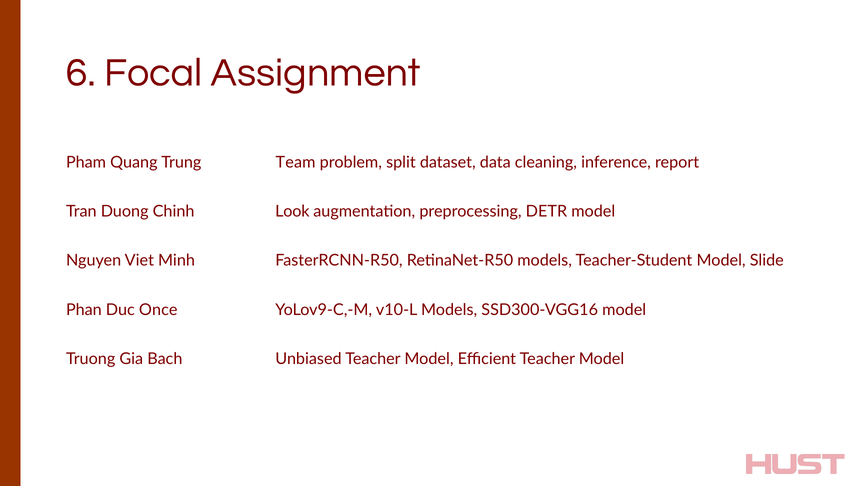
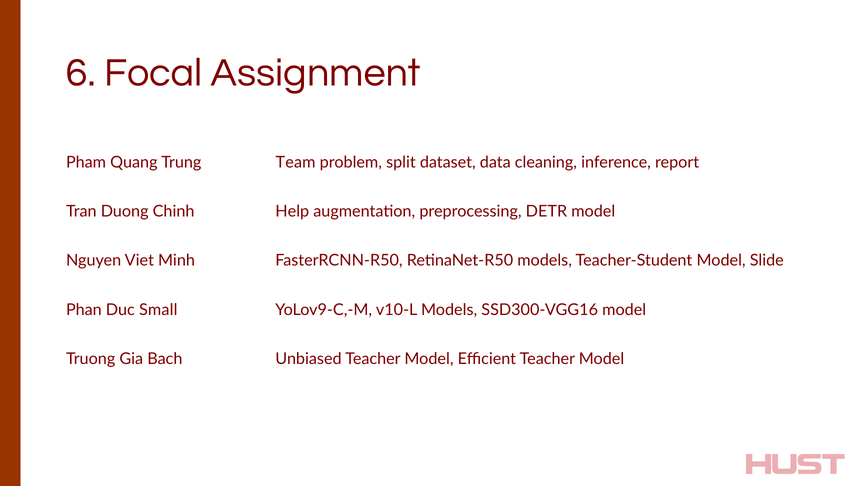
Look: Look -> Help (292, 211)
Once: Once -> Small (158, 310)
